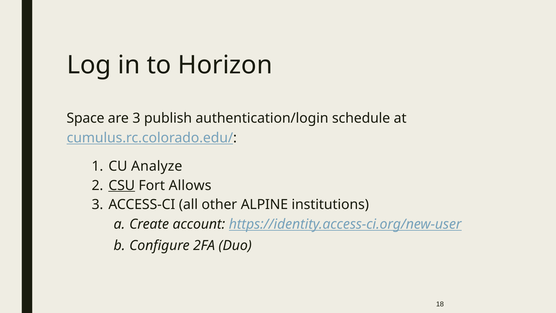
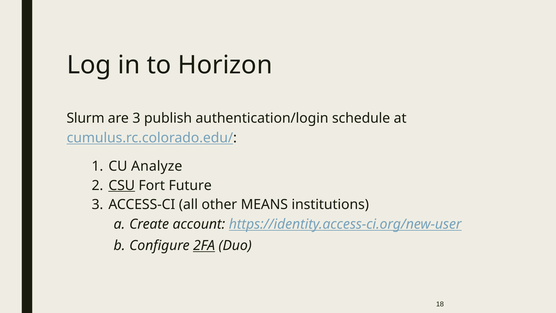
Space: Space -> Slurm (86, 118)
Allows: Allows -> Future (190, 185)
ALPINE: ALPINE -> MEANS (264, 204)
2FA underline: none -> present (204, 245)
